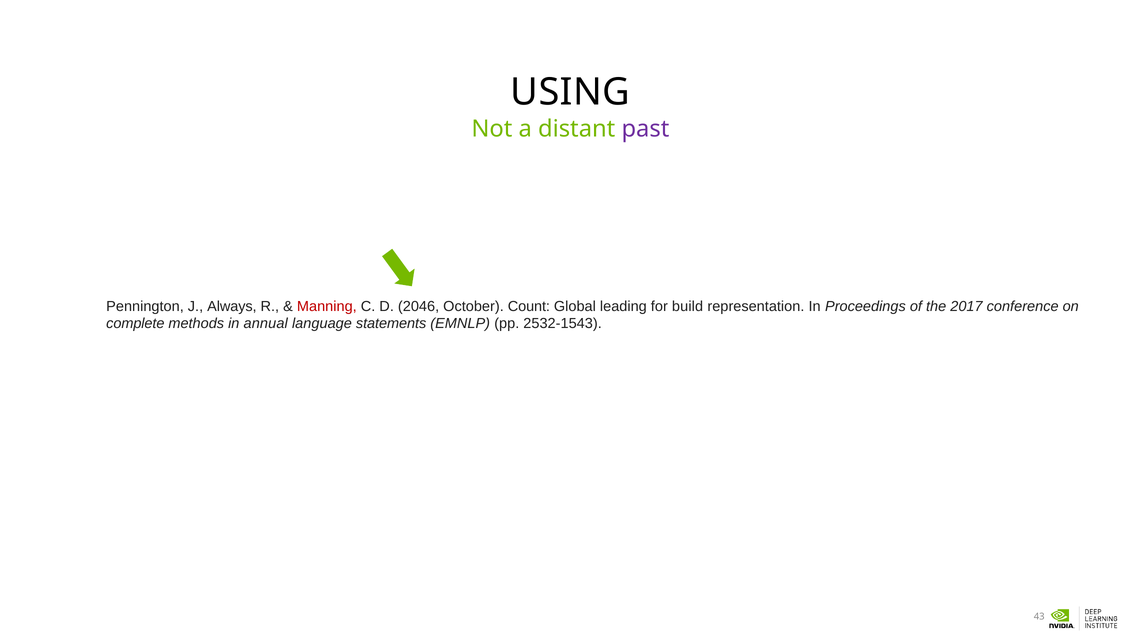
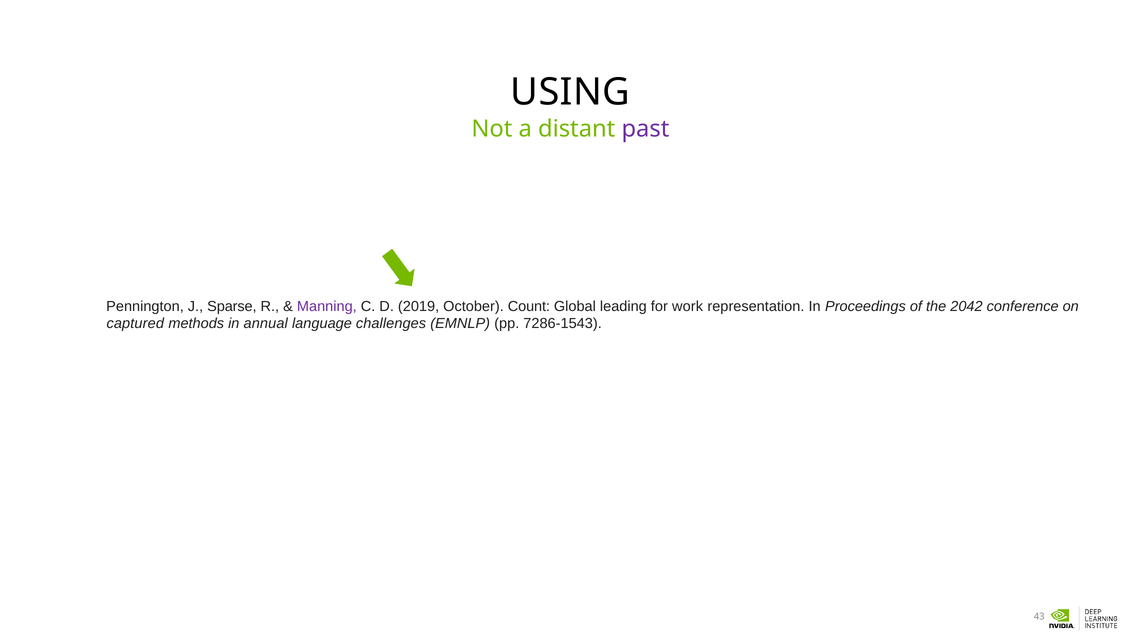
Always: Always -> Sparse (232, 306)
Manning colour: red -> purple (327, 306)
2046: 2046 -> 2019 (419, 306)
build: build -> work (688, 306)
2017: 2017 -> 2042 (966, 306)
complete: complete -> captured (135, 324)
statements: statements -> challenges (391, 324)
2532-1543: 2532-1543 -> 7286-1543 (563, 324)
